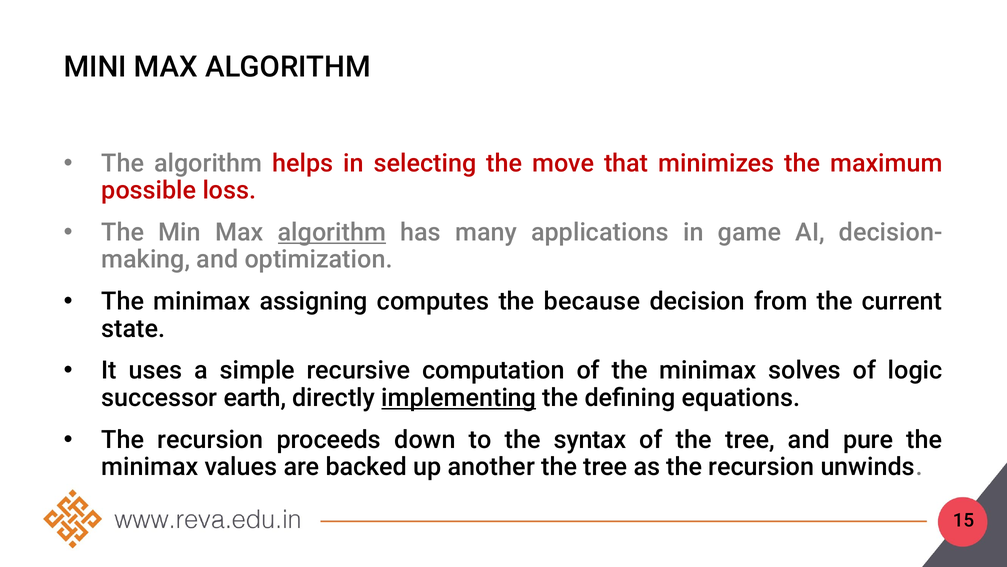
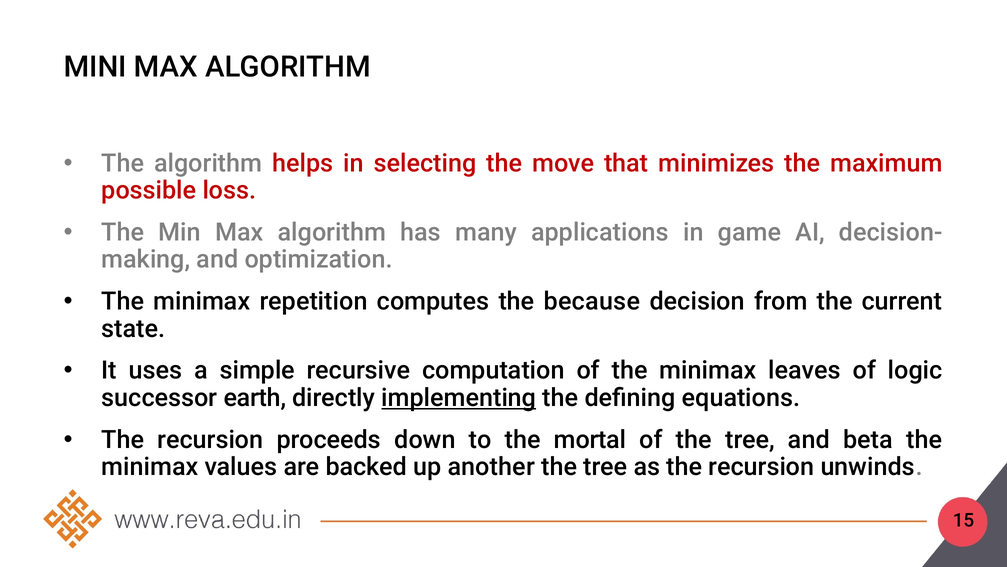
algorithm underline: present -> none (332, 232)
assigning: assigning -> repetition (314, 301)
solves: solves -> leaves (805, 370)
syntax: syntax -> mortal (590, 439)
pure: pure -> beta (868, 439)
